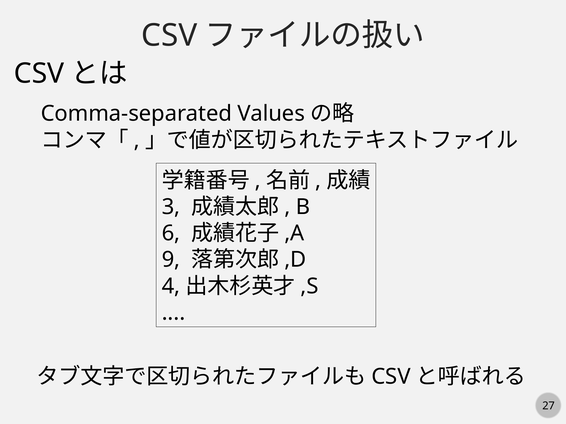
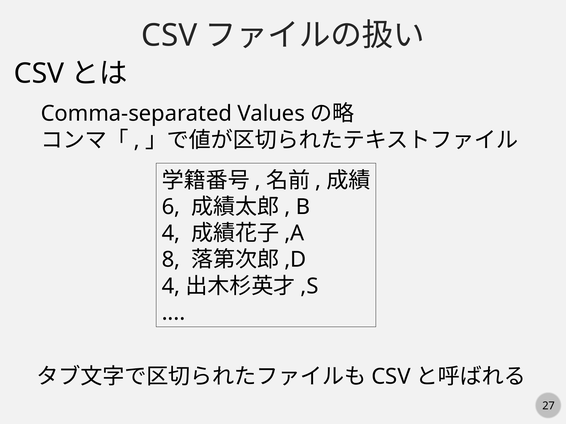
3: 3 -> 6 (171, 207)
6: 6 -> 4 (171, 234)
9: 9 -> 8 (171, 260)
